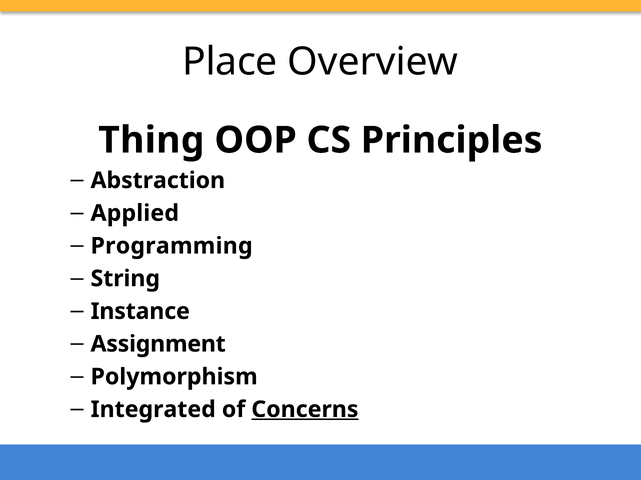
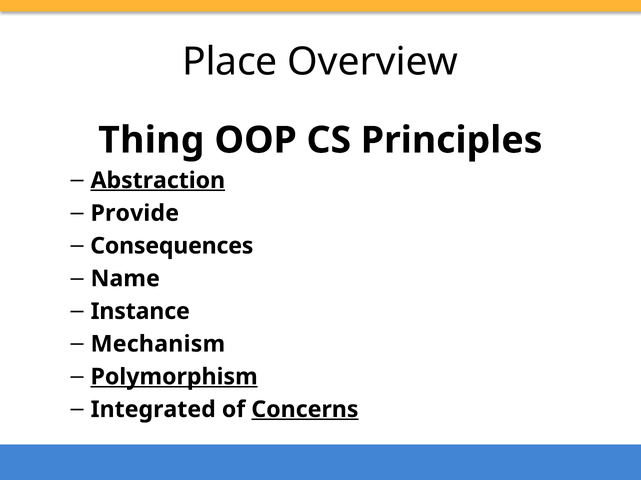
Abstraction underline: none -> present (158, 181)
Applied: Applied -> Provide (135, 214)
Programming: Programming -> Consequences (172, 246)
String: String -> Name (125, 279)
Assignment: Assignment -> Mechanism (158, 345)
Polymorphism underline: none -> present (174, 377)
